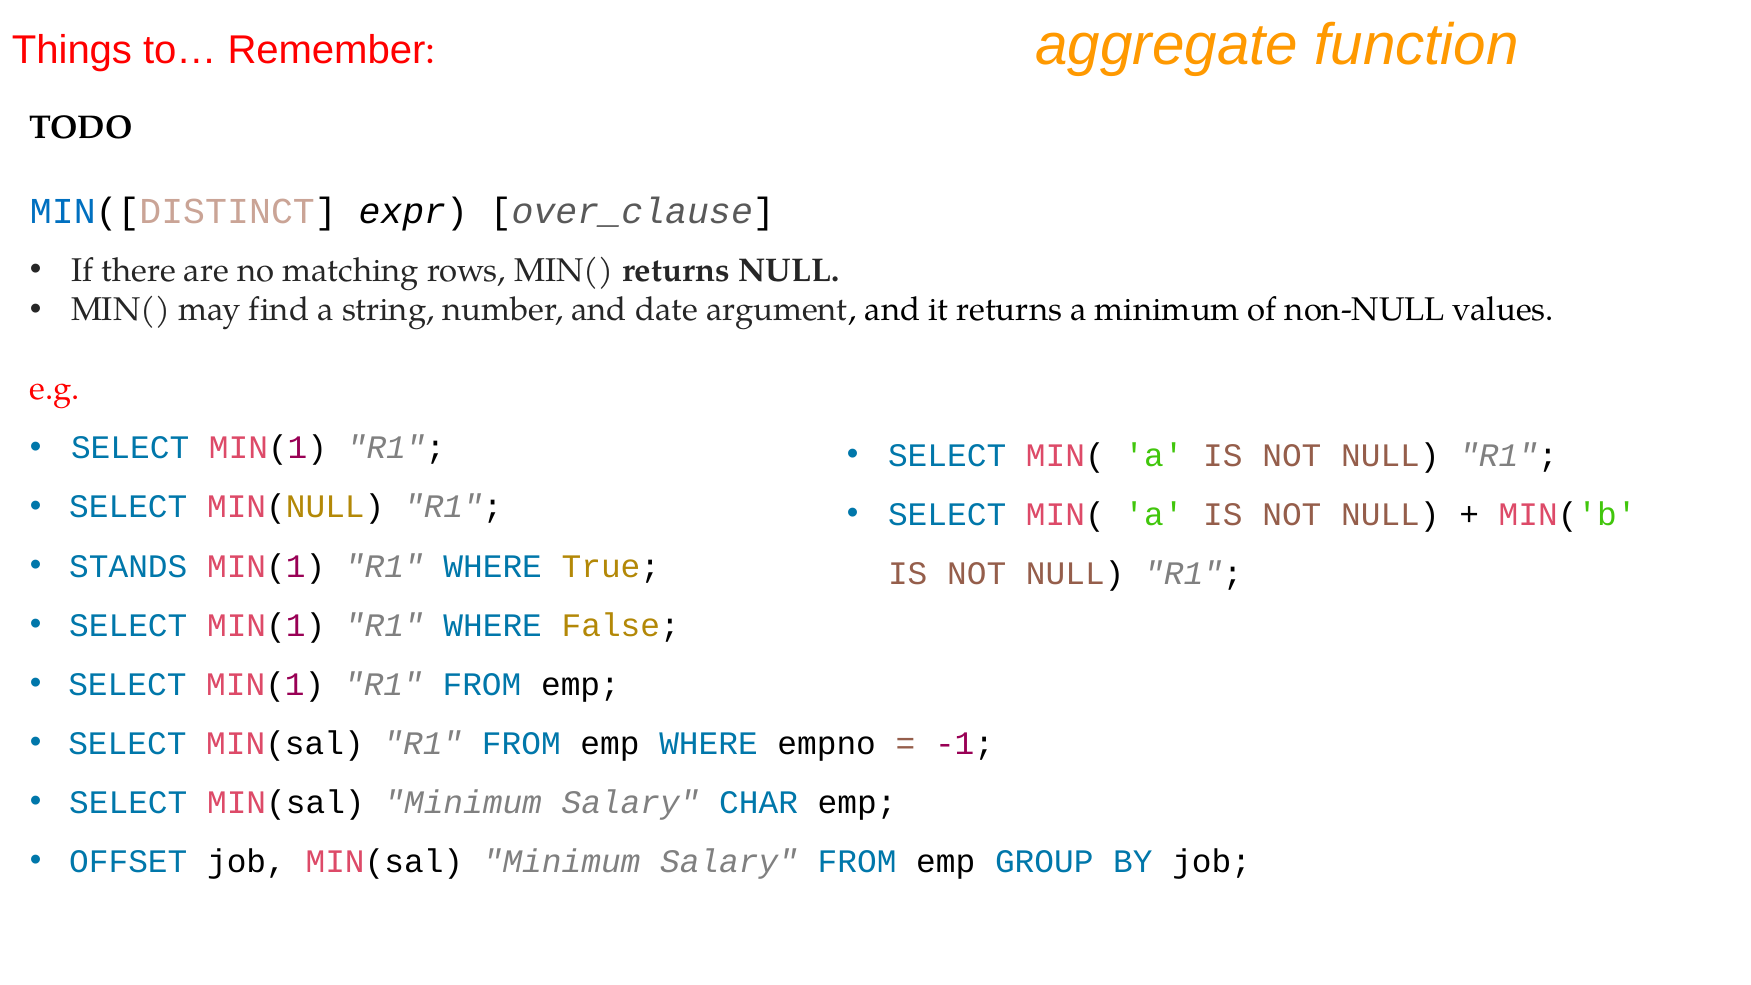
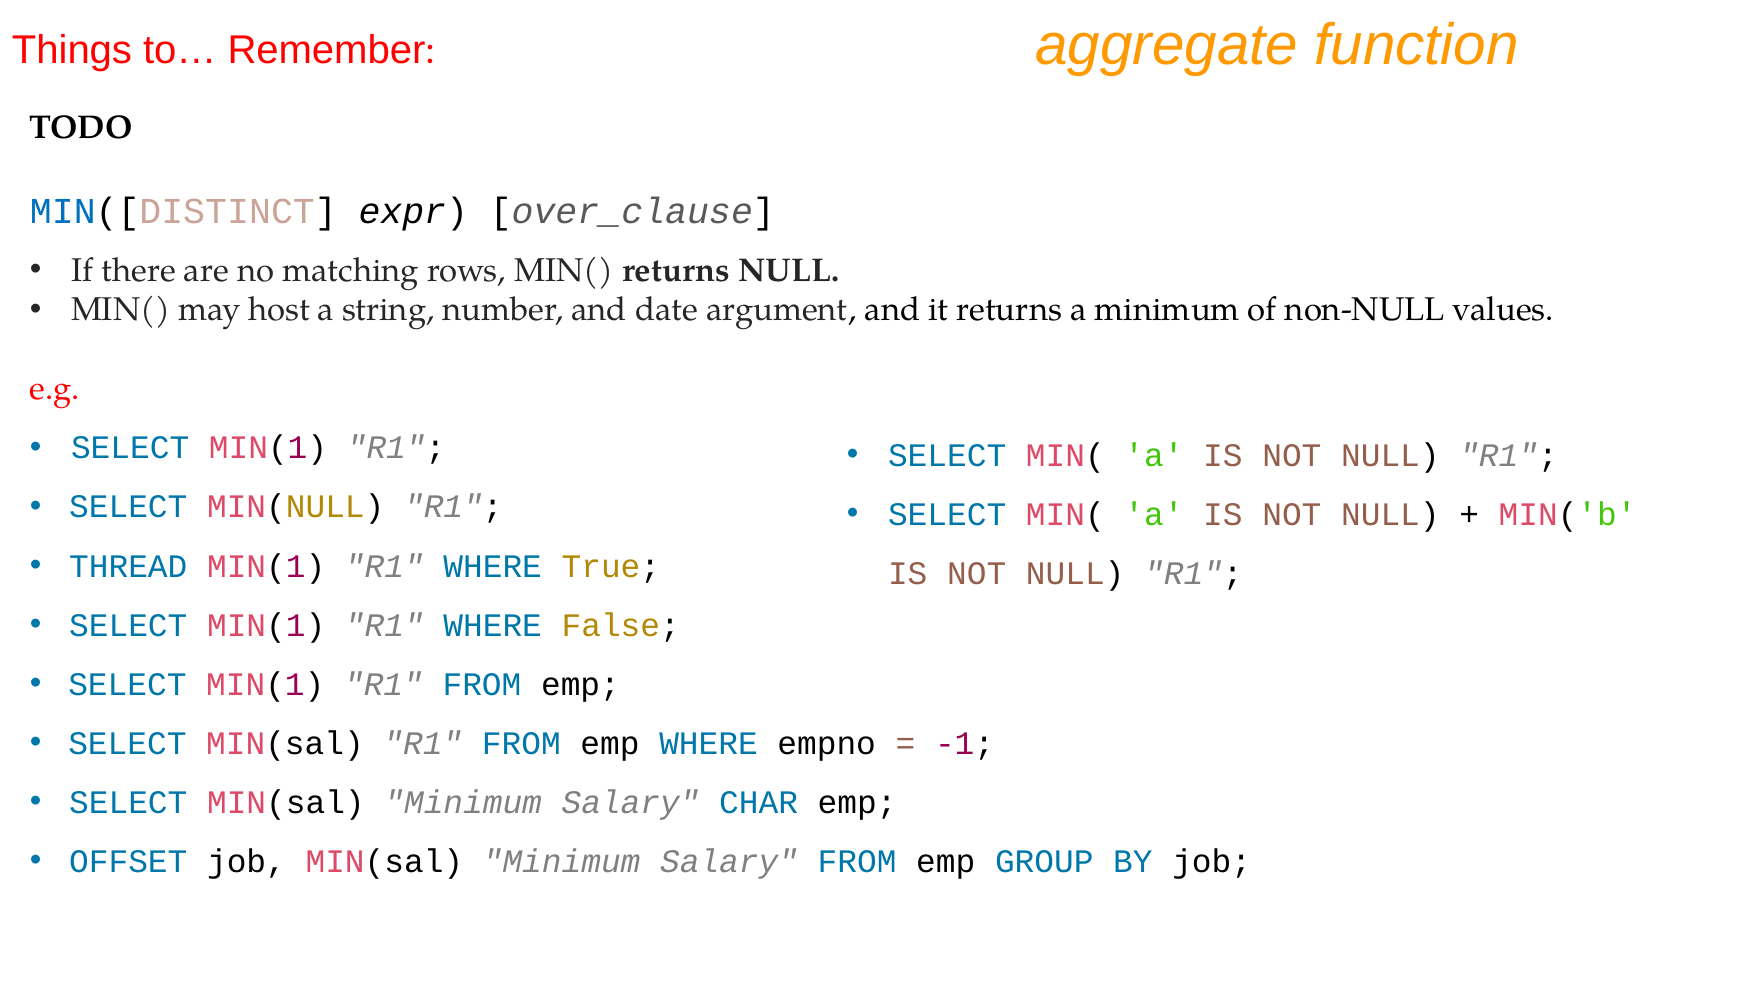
find: find -> host (279, 310)
STANDS: STANDS -> THREAD (128, 566)
